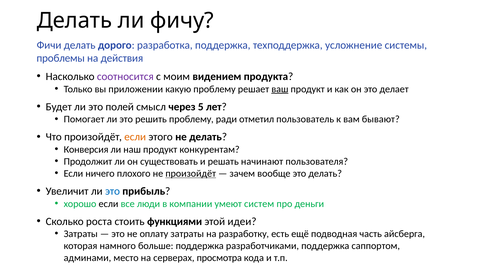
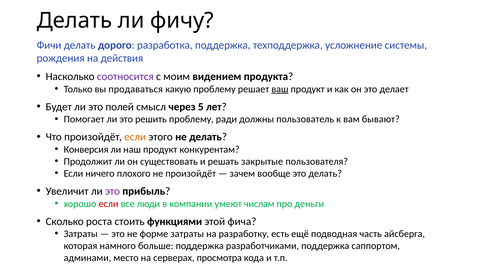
проблемы: проблемы -> рождения (61, 58)
приложении: приложении -> продаваться (136, 89)
отметил: отметил -> должны (257, 120)
начинают: начинают -> закрытые (262, 162)
произойдёт underline: present -> none (191, 174)
это colour: blue -> purple (112, 192)
если colour: black -> red (108, 204)
систем: систем -> числам (259, 204)
идеи: идеи -> фича (242, 222)
оплату: оплату -> форме (154, 234)
